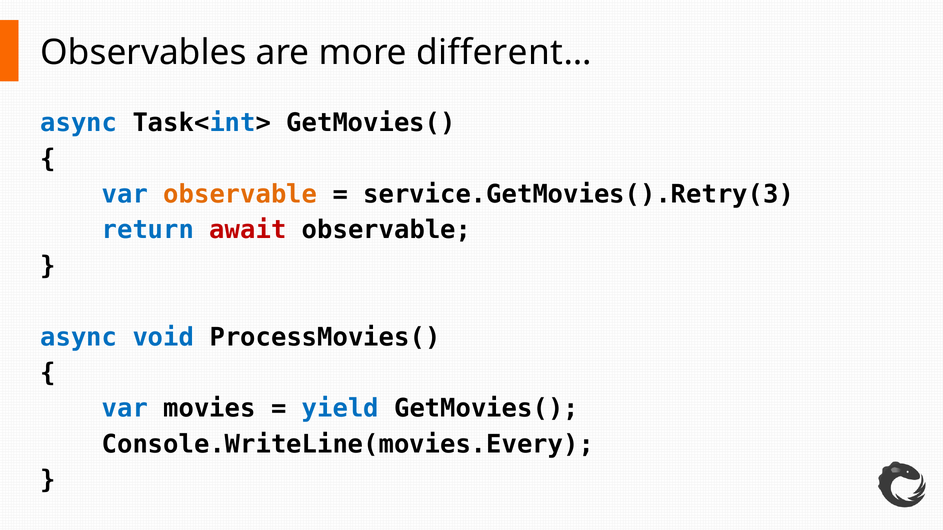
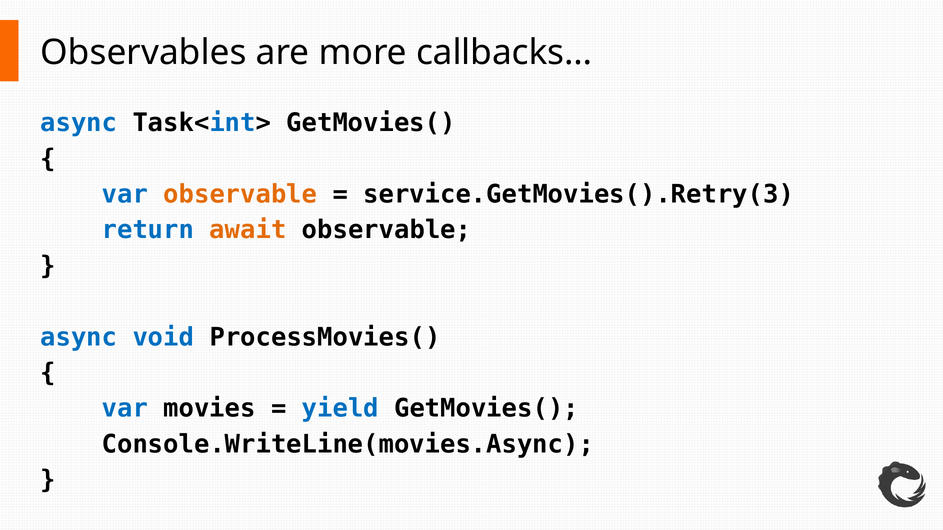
different…: different… -> callbacks… (504, 53)
await colour: red -> orange (248, 230)
Console.WriteLine(movies.Every: Console.WriteLine(movies.Every -> Console.WriteLine(movies.Async (348, 445)
